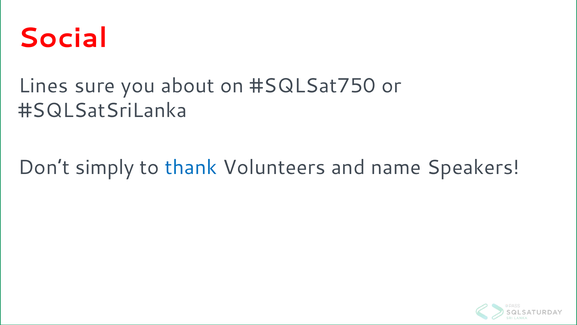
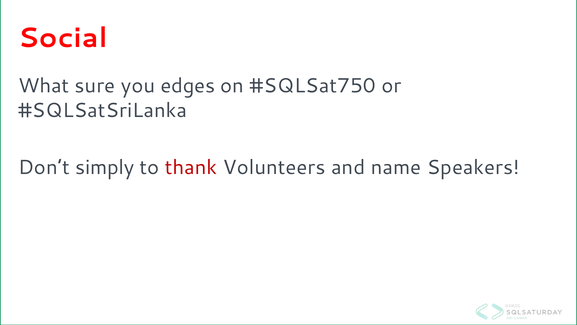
Lines: Lines -> What (44, 86)
about: about -> edges (188, 86)
thank colour: blue -> red (191, 167)
